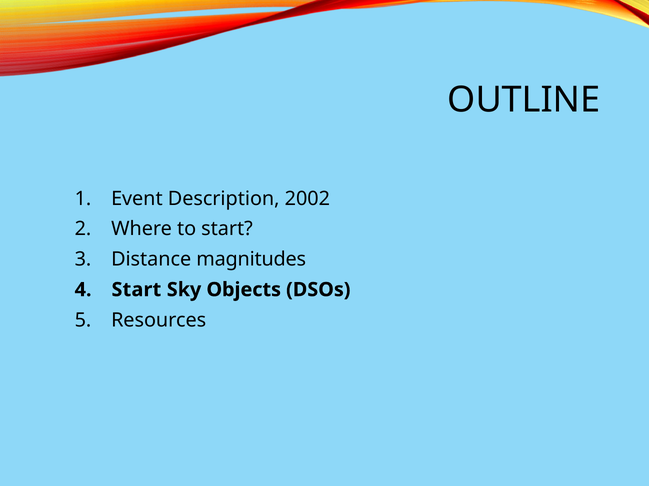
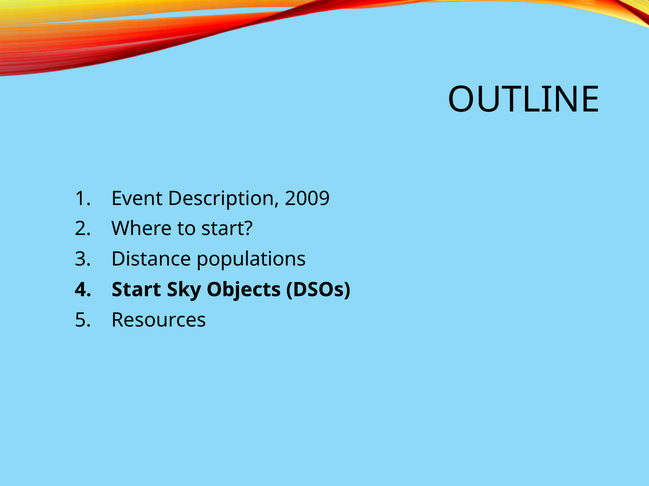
2002: 2002 -> 2009 (307, 199)
magnitudes: magnitudes -> populations (251, 260)
